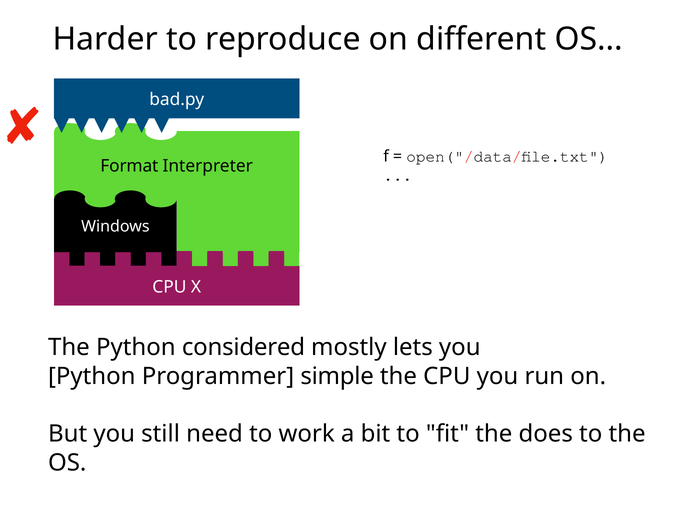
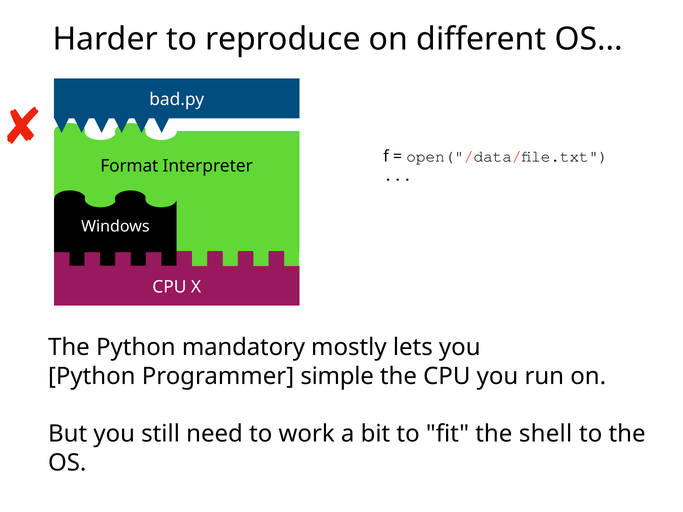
considered: considered -> mandatory (243, 348)
does: does -> shell (546, 434)
